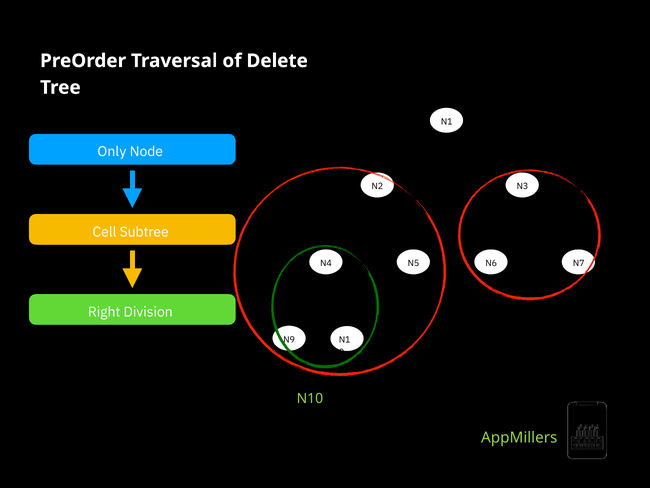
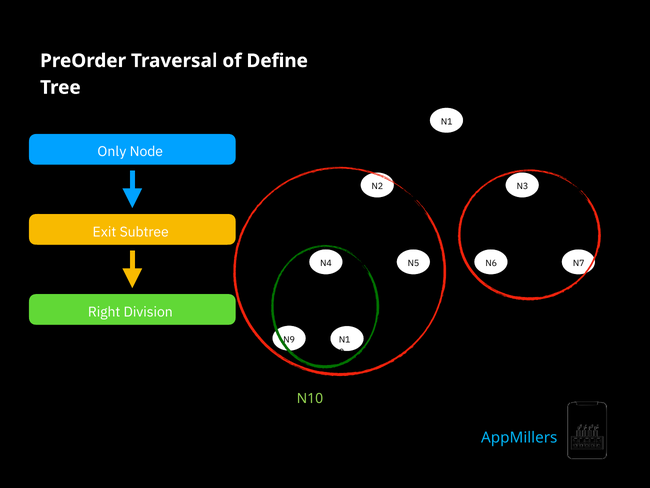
Delete: Delete -> Define (277, 61)
Cell: Cell -> Exit (104, 232)
AppMillers colour: light green -> light blue (519, 438)
